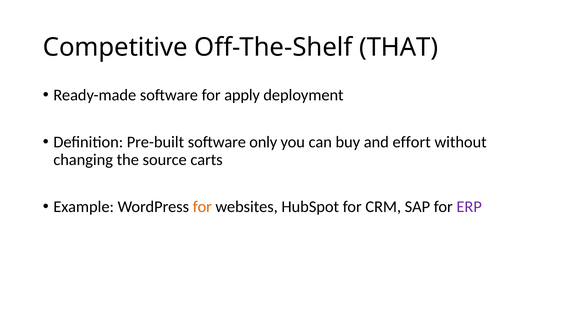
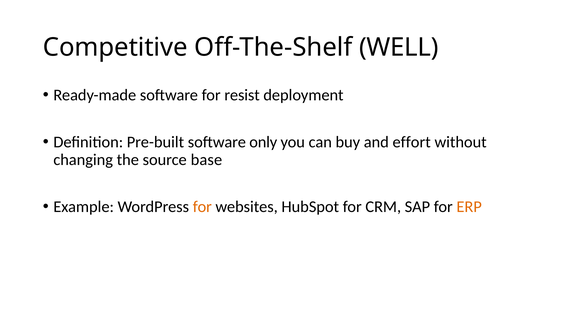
THAT: THAT -> WELL (399, 47)
apply: apply -> resist (242, 95)
carts: carts -> base (206, 160)
ERP colour: purple -> orange (469, 207)
